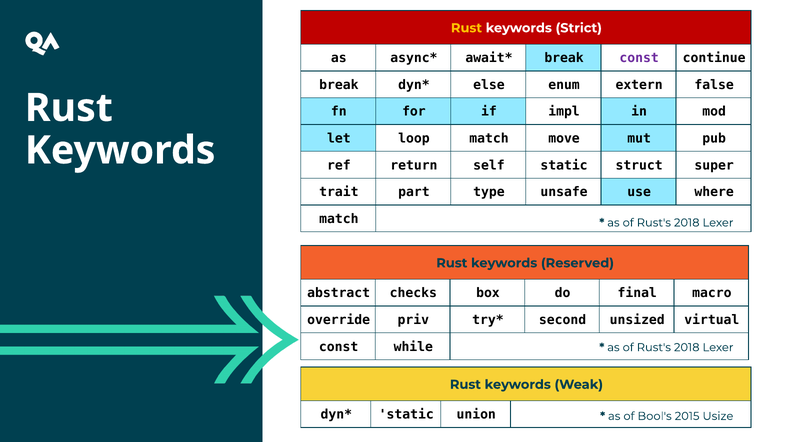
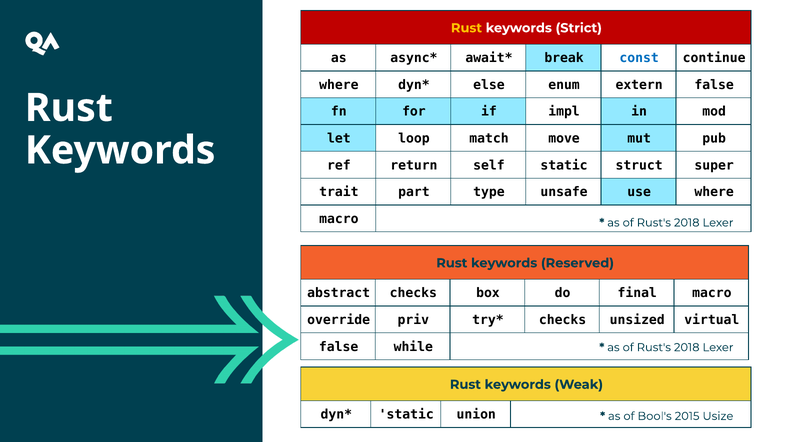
const colour: purple -> blue (639, 58)
break: break -> where (339, 85)
match: match -> macro (339, 219)
second: second -> checks (563, 320)
const: const -> false (339, 347)
